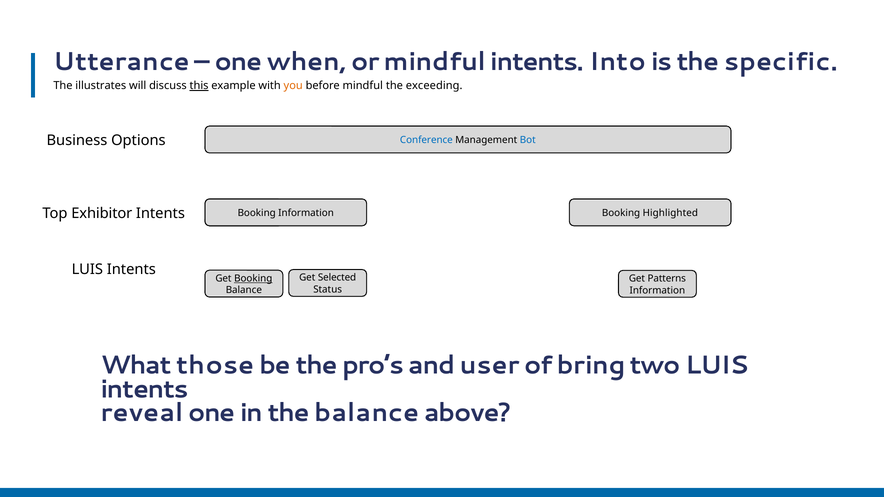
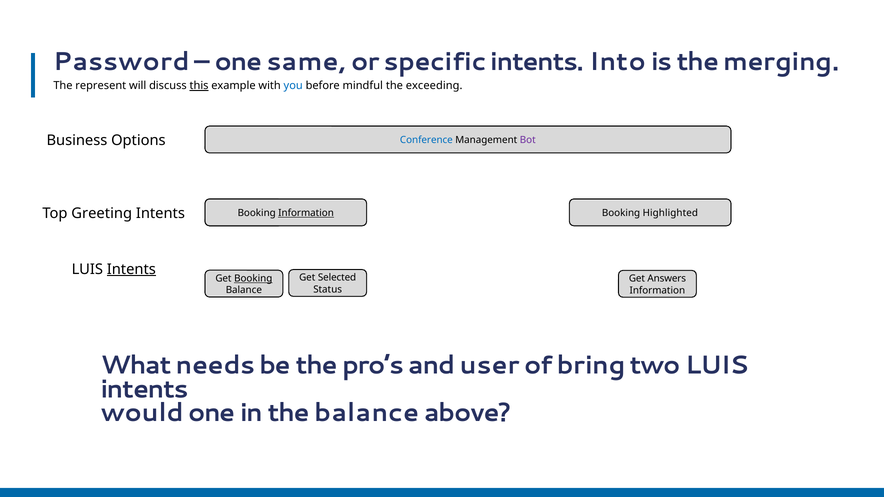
Utterance: Utterance -> Password (121, 62)
when: when -> same (307, 62)
or mindful: mindful -> specific (435, 62)
specific: specific -> merging (781, 62)
illustrates: illustrates -> represent (101, 86)
you colour: orange -> blue (293, 86)
Bot colour: blue -> purple (528, 140)
Exhibitor: Exhibitor -> Greeting (102, 213)
Information underline: none -> present (306, 213)
Intents underline: none -> present (131, 269)
Patterns: Patterns -> Answers (667, 279)
those: those -> needs (215, 365)
reveal: reveal -> would (142, 413)
